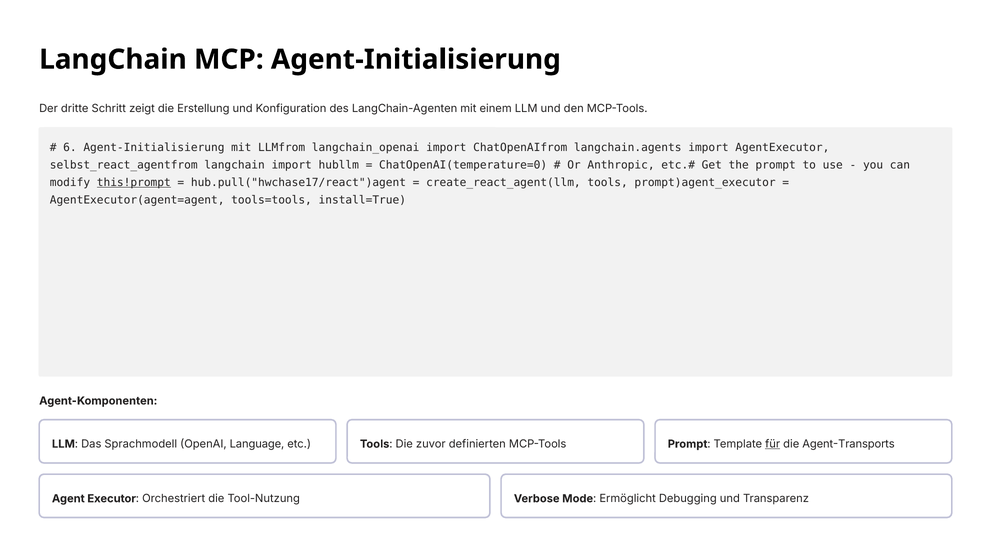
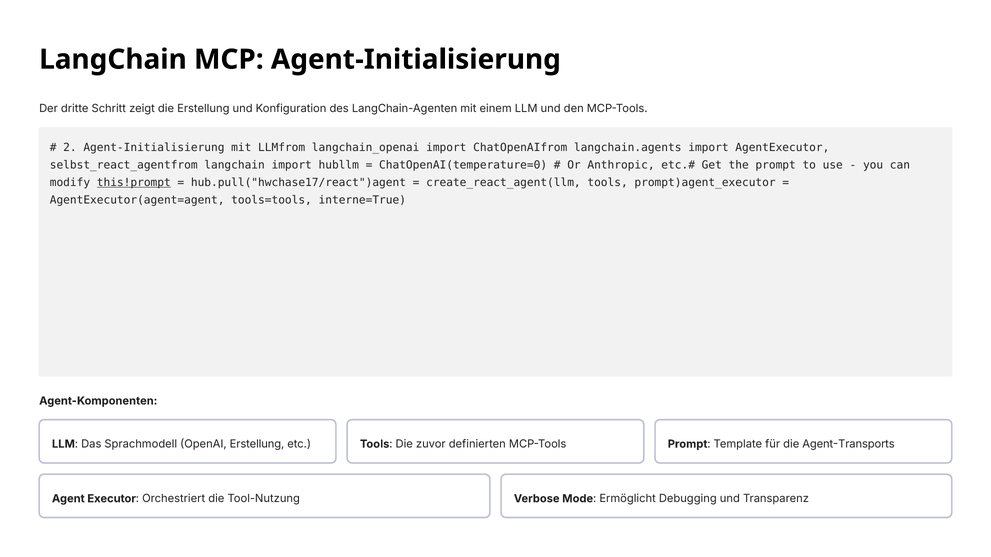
6: 6 -> 2 (70, 147)
install=True: install=True -> interne=True (362, 200)
OpenAI Language: Language -> Erstellung (257, 444)
für underline: present -> none (773, 444)
